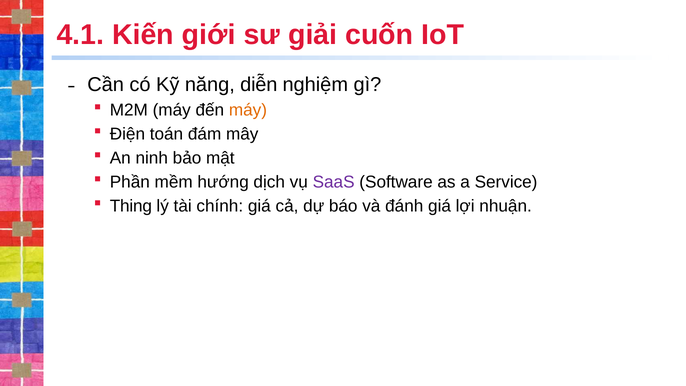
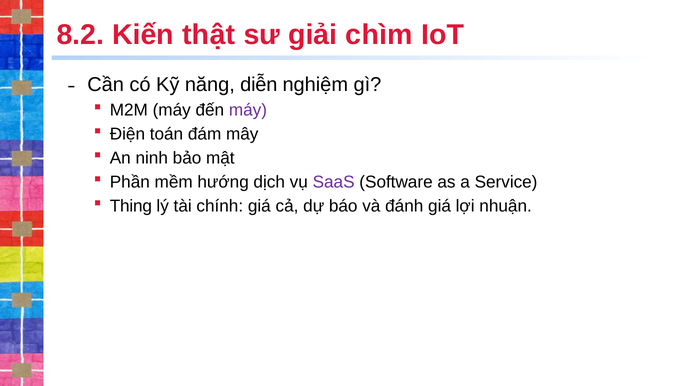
4.1: 4.1 -> 8.2 (80, 35)
giới: giới -> thật (209, 35)
cuốn: cuốn -> chìm (379, 35)
máy colour: orange -> purple (248, 110)
